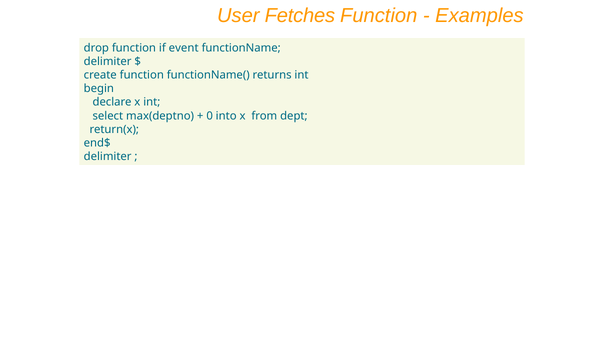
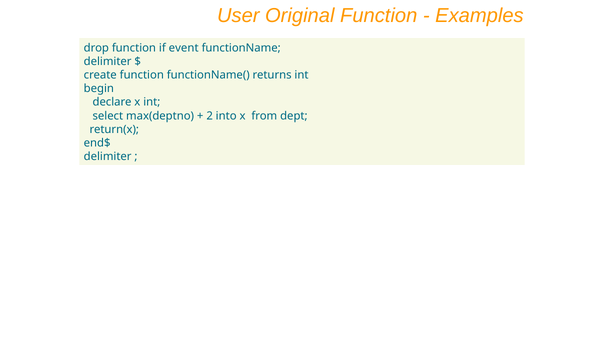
Fetches: Fetches -> Original (300, 16)
0: 0 -> 2 (210, 116)
